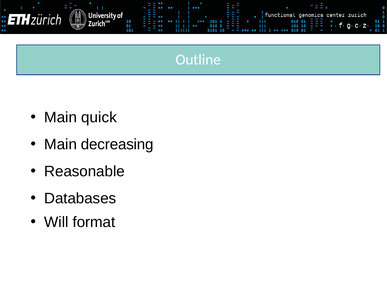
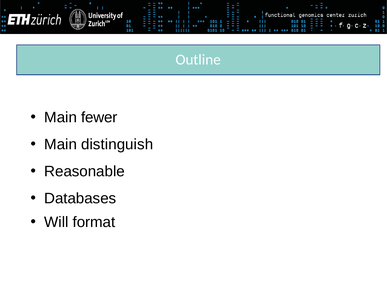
quick: quick -> fewer (99, 118)
decreasing: decreasing -> distinguish (117, 145)
